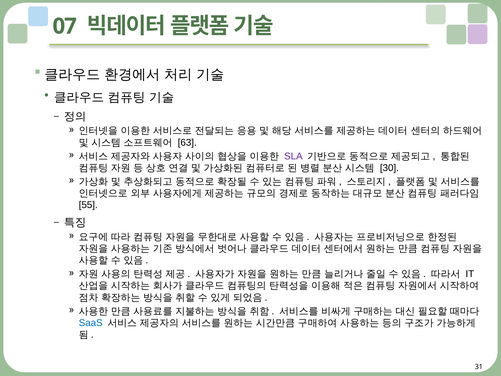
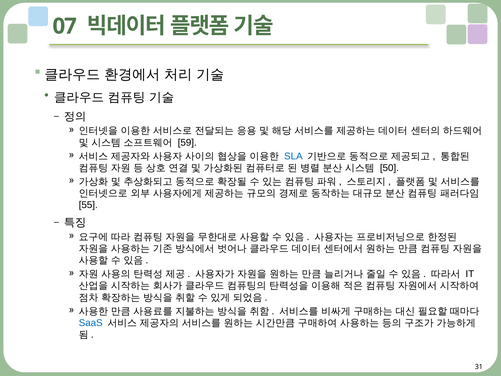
63: 63 -> 59 (187, 142)
SLA colour: purple -> blue (293, 156)
30: 30 -> 50 (389, 168)
